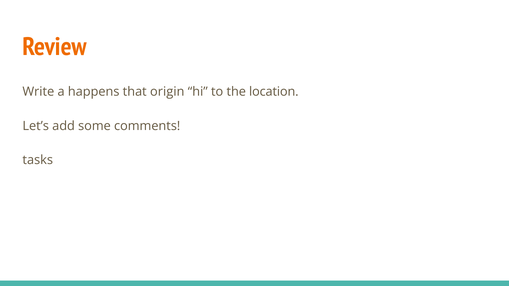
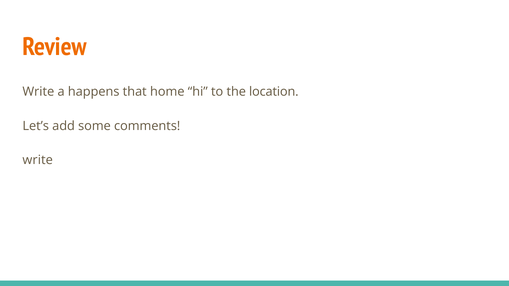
origin: origin -> home (167, 92)
tasks: tasks -> write (38, 160)
